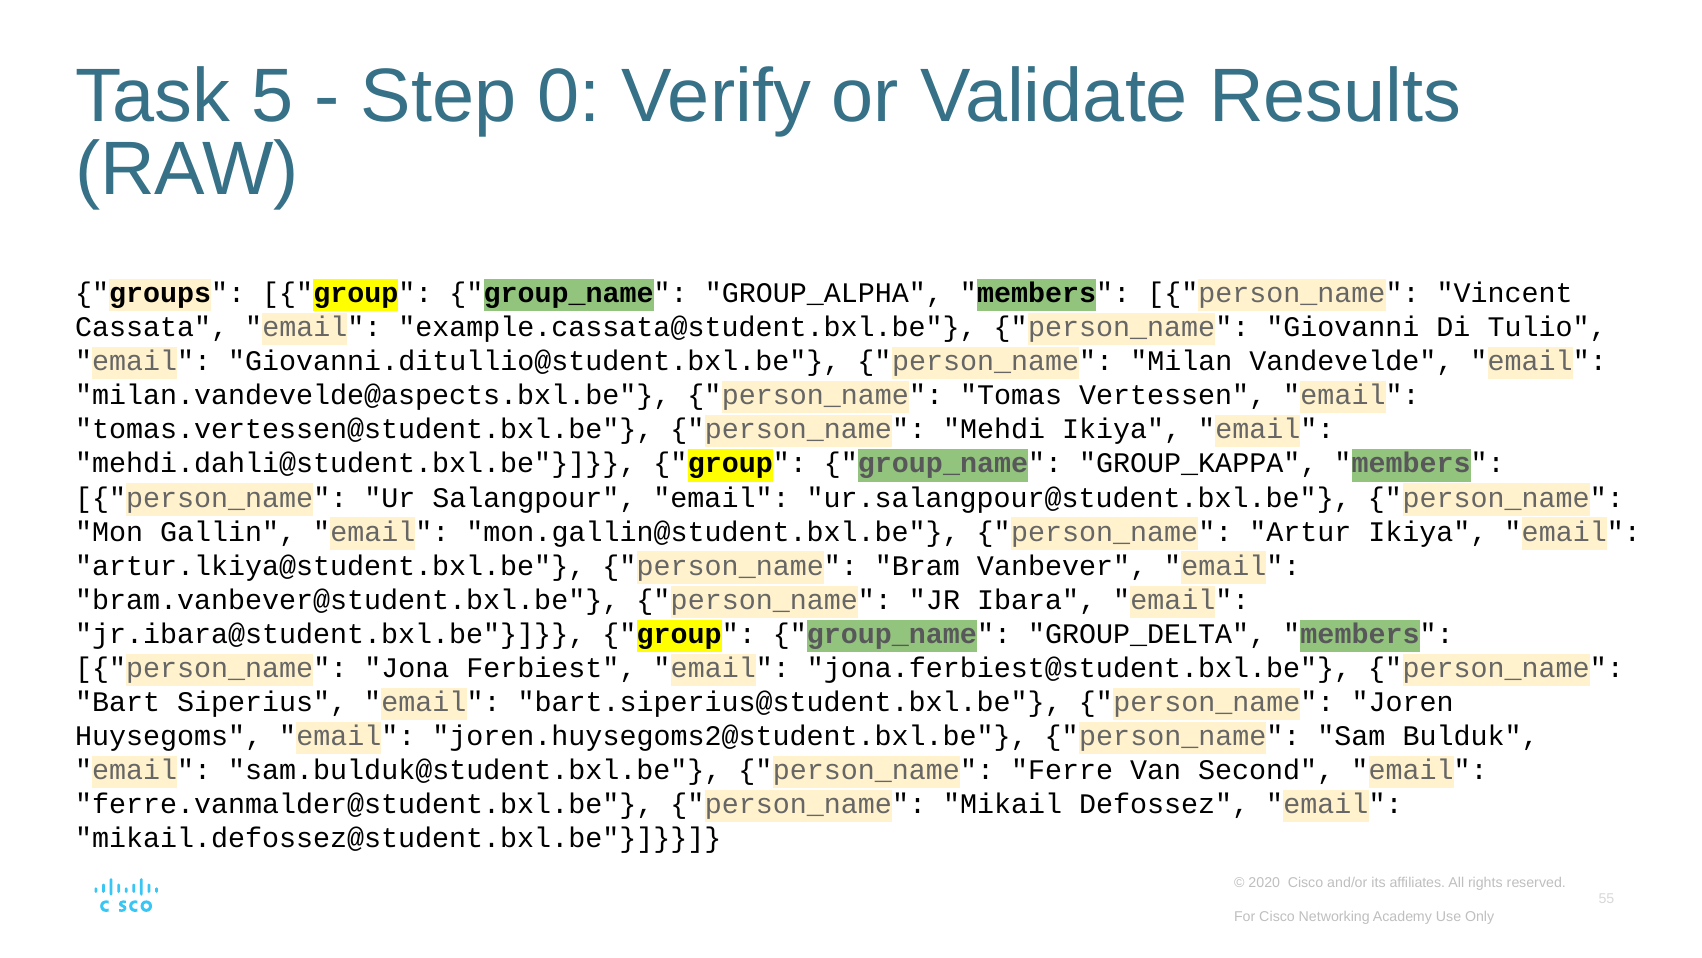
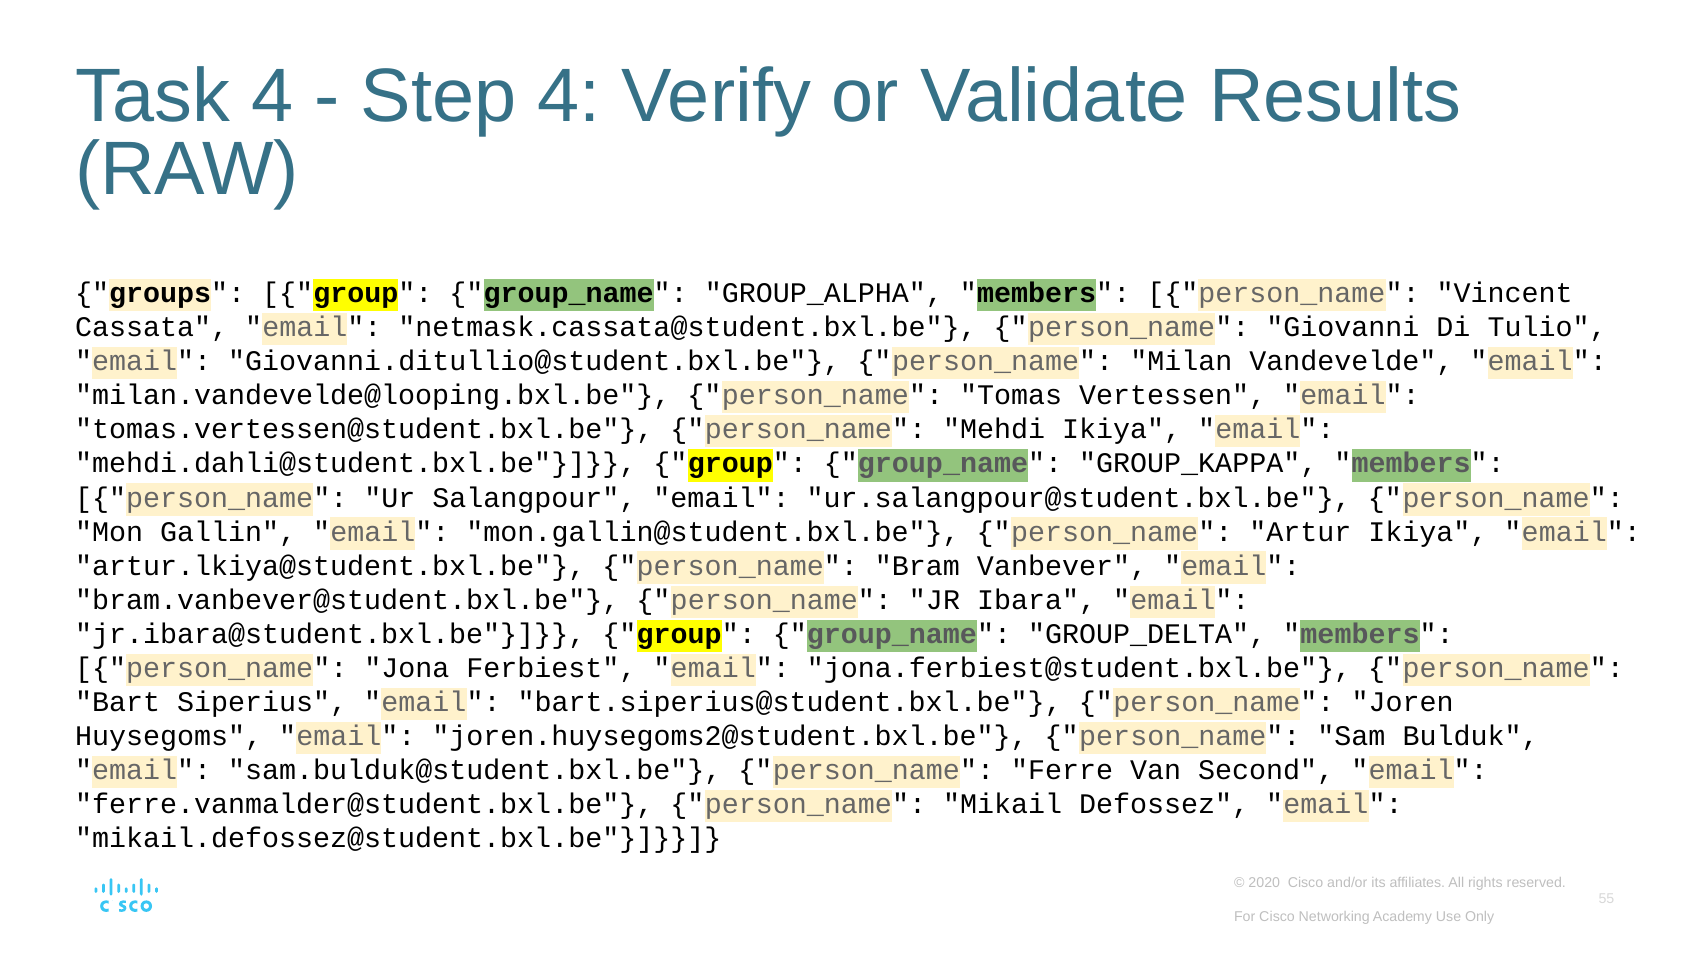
Task 5: 5 -> 4 (273, 97)
Step 0: 0 -> 4 (569, 97)
example.cassata@student.bxl.be: example.cassata@student.bxl.be -> netmask.cassata@student.bxl.be (688, 327)
milan.vandevelde@aspects.bxl.be: milan.vandevelde@aspects.bxl.be -> milan.vandevelde@looping.bxl.be (373, 395)
